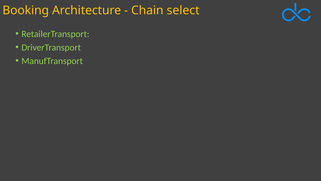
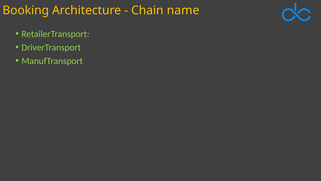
select: select -> name (183, 10)
